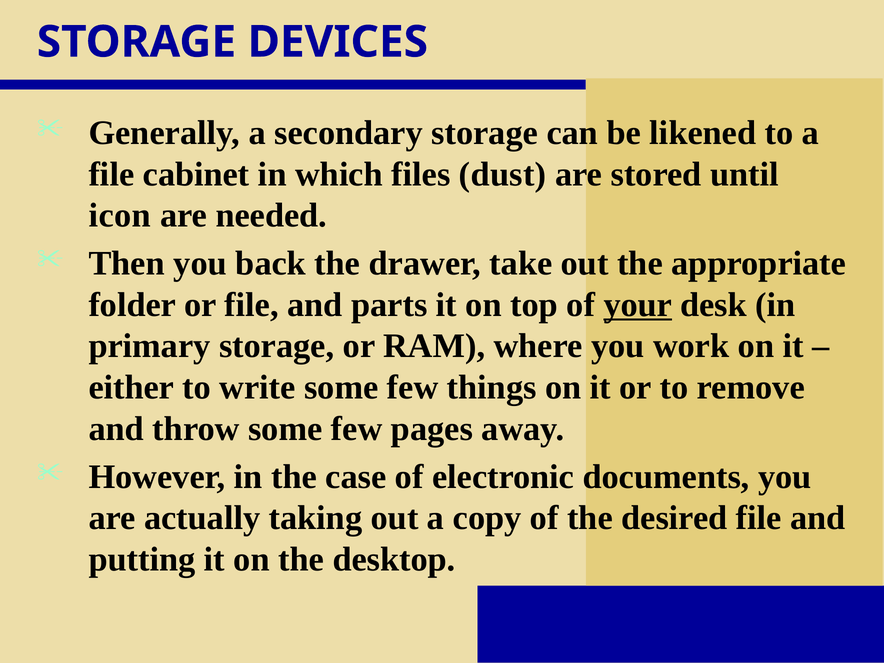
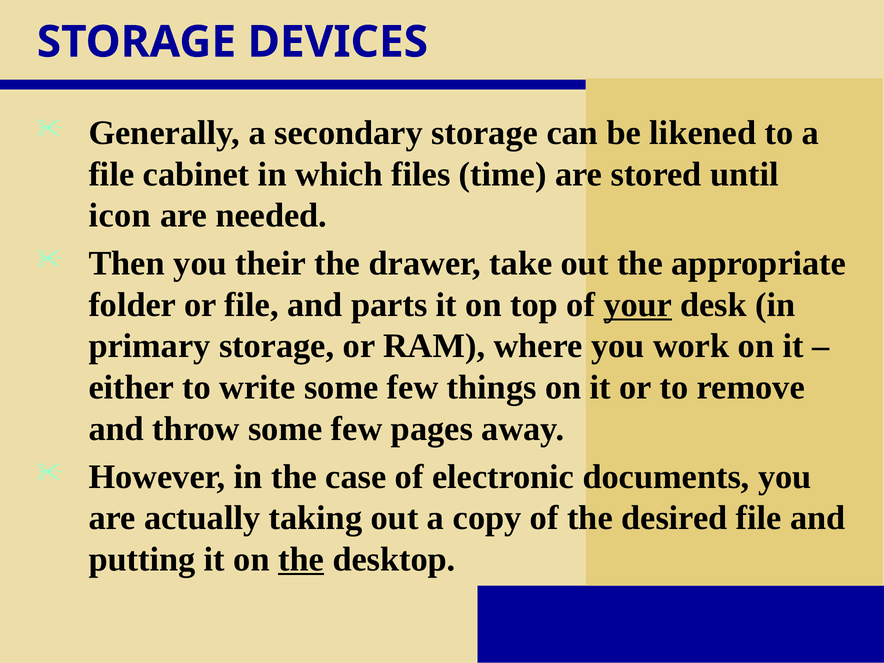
dust: dust -> time (503, 174)
back: back -> their (271, 264)
the underline: none -> present (301, 559)
